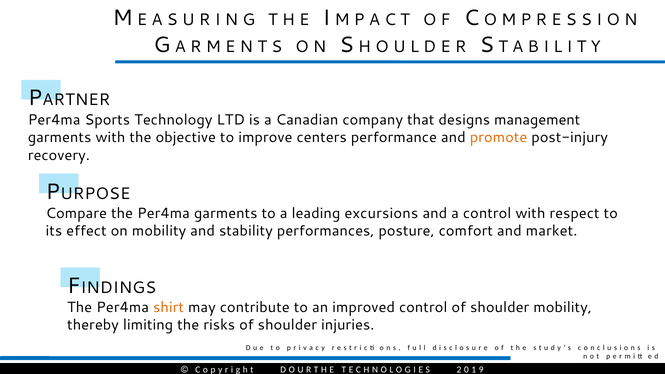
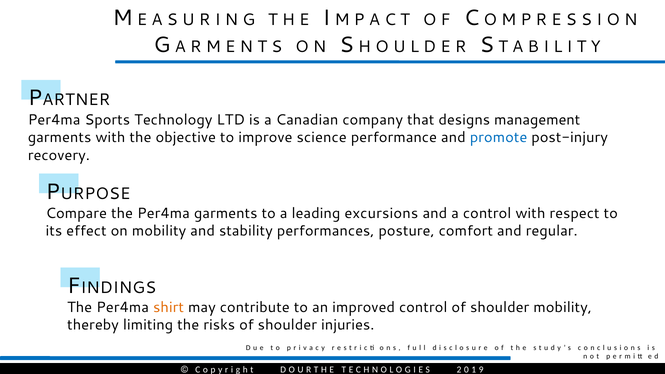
centers: centers -> science (322, 138)
promote colour: orange -> blue (499, 138)
market: market -> regular (552, 231)
